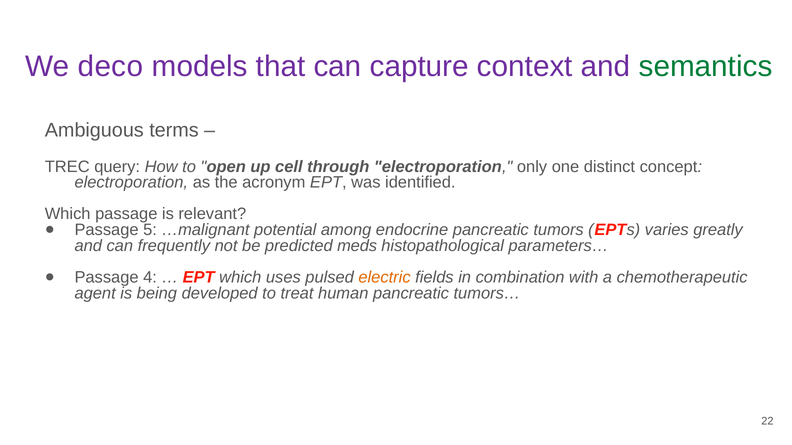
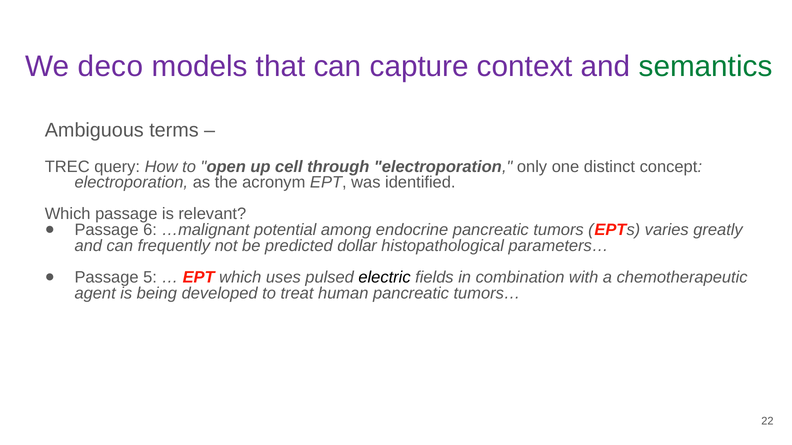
5: 5 -> 6 (150, 230)
meds: meds -> dollar (357, 246)
4: 4 -> 5 (150, 278)
electric colour: orange -> black (385, 278)
